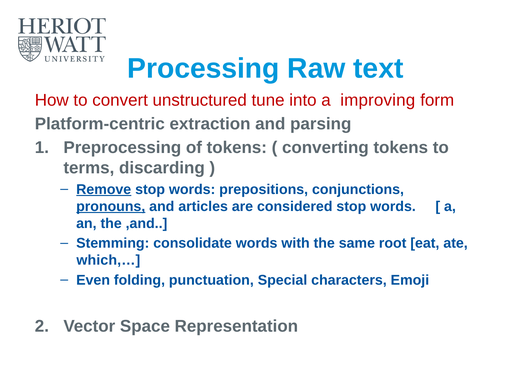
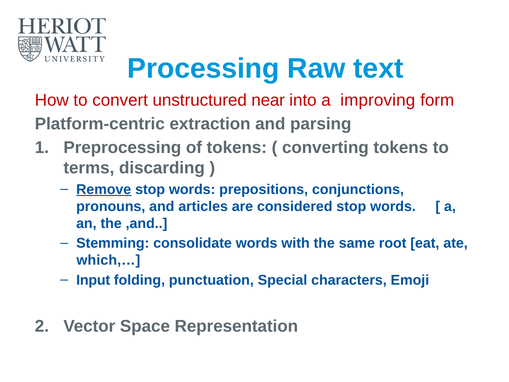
tune: tune -> near (268, 100)
pronouns underline: present -> none (111, 206)
Even: Even -> Input (93, 280)
